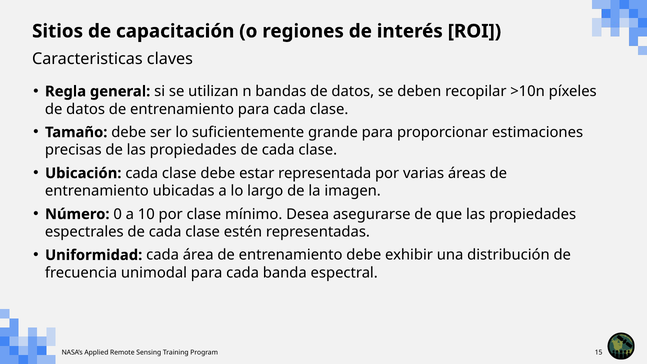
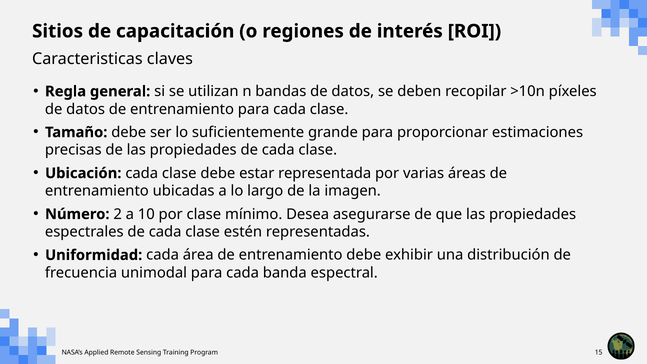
0: 0 -> 2 (118, 214)
